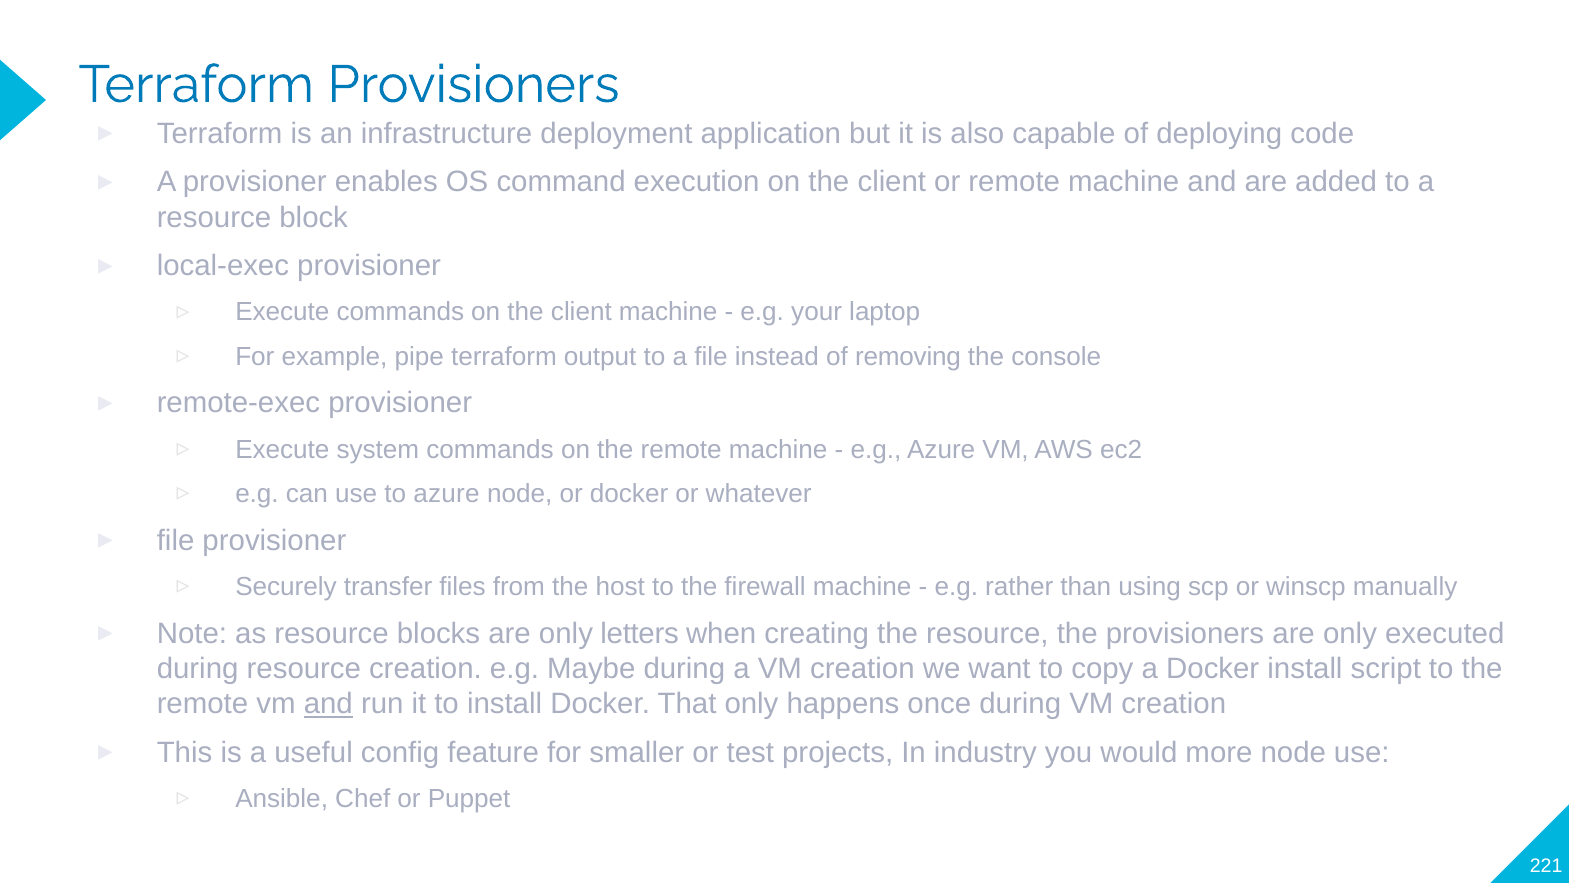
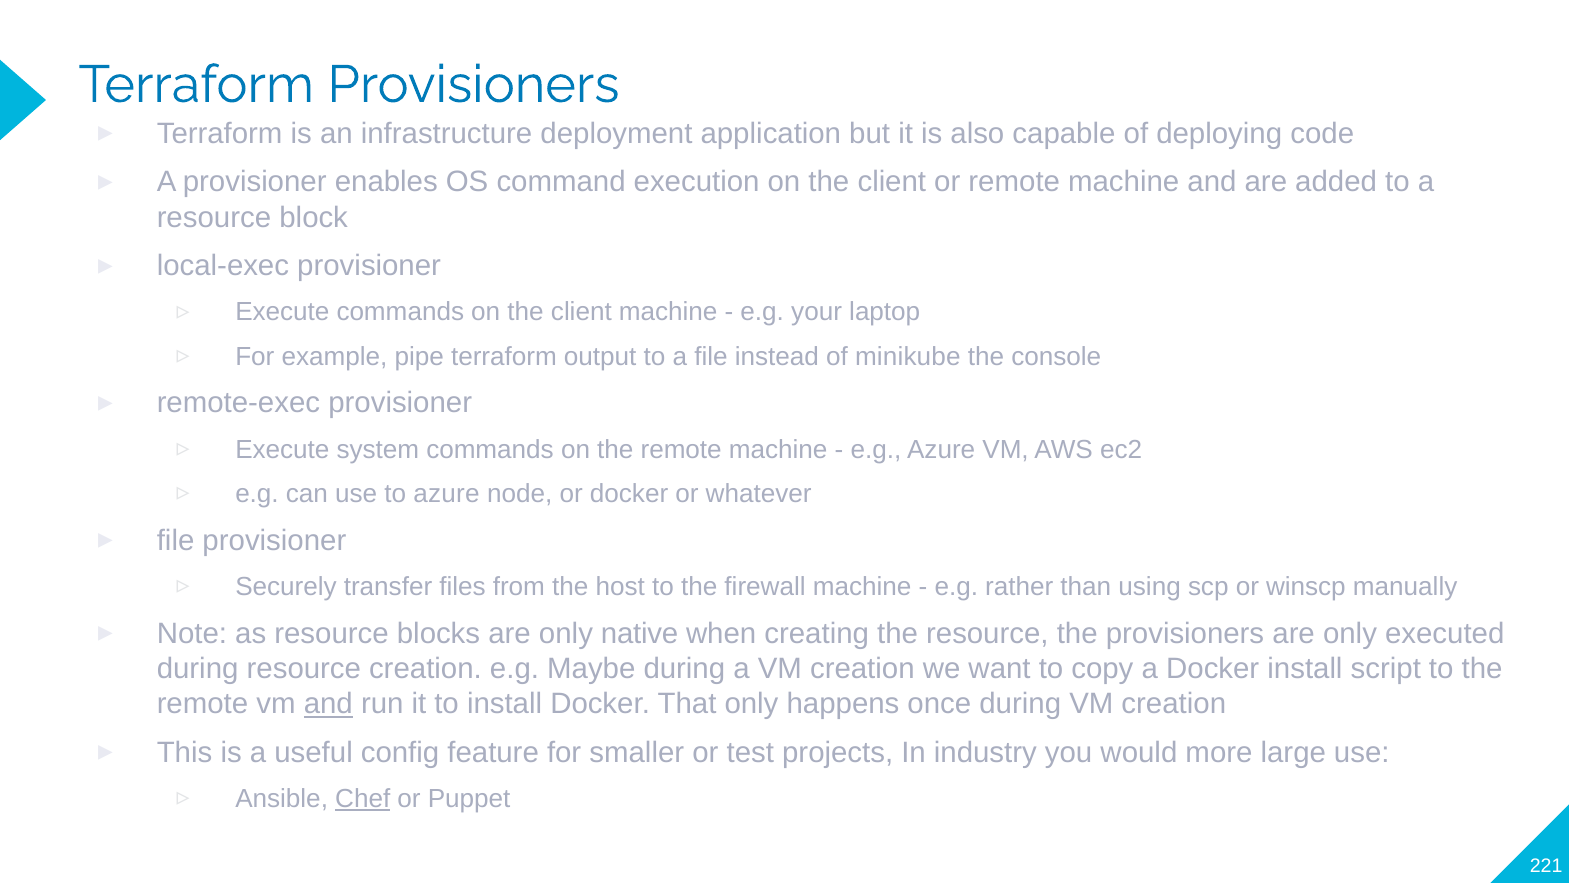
removing: removing -> minikube (908, 356)
letters: letters -> native (640, 633)
more node: node -> large (1293, 752)
Chef underline: none -> present (363, 798)
